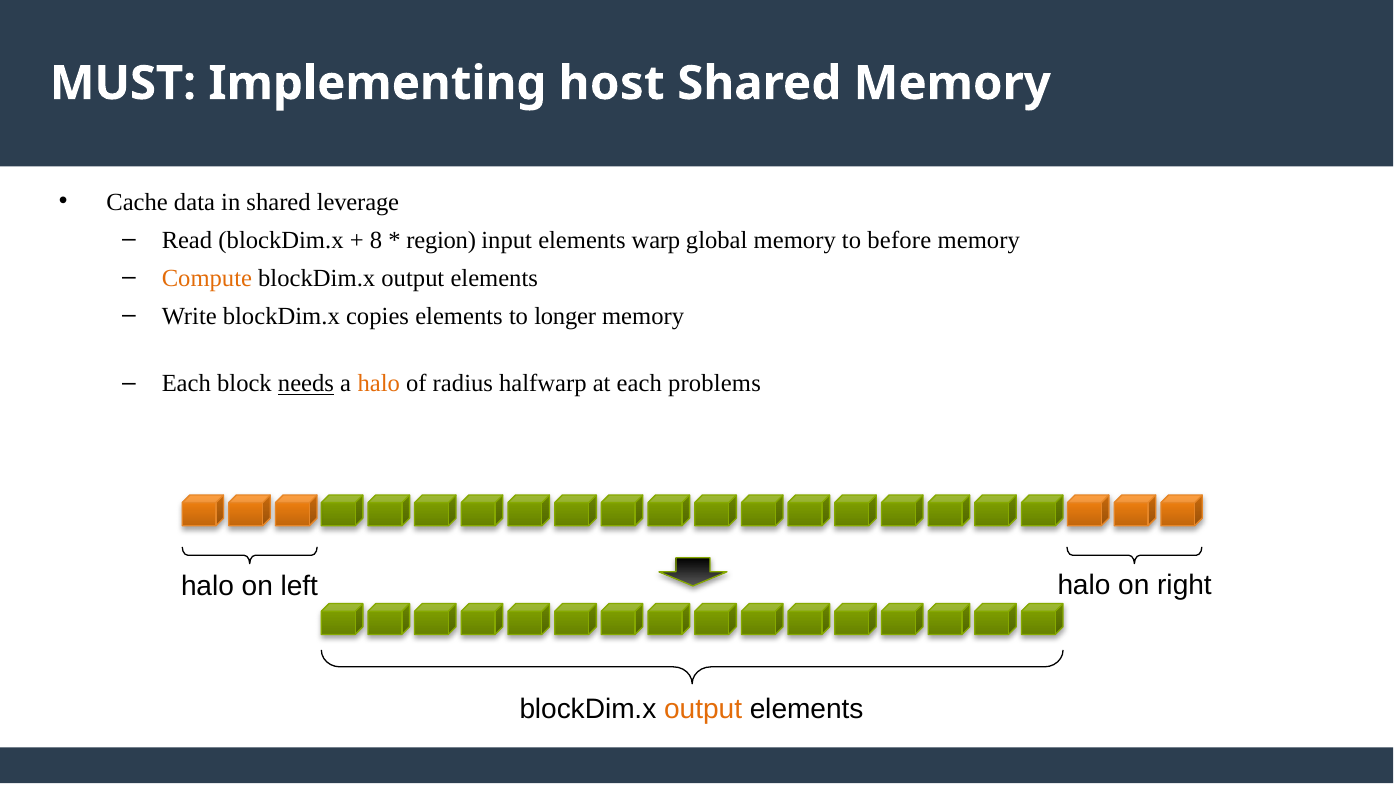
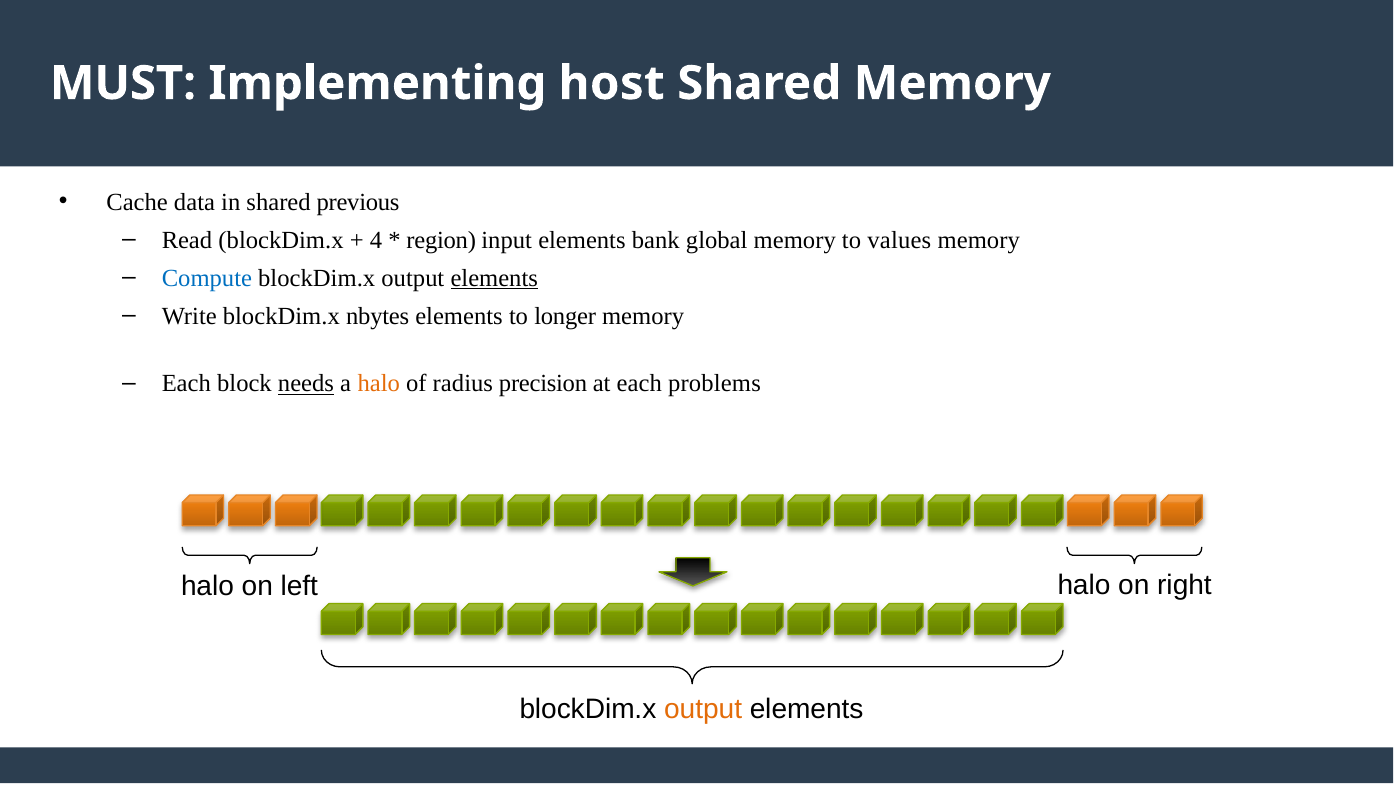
leverage: leverage -> previous (358, 202)
8: 8 -> 4 (376, 240)
warp: warp -> bank (656, 240)
before: before -> values (899, 240)
Compute colour: orange -> blue (207, 278)
elements underline: none -> present (494, 278)
copies: copies -> nbytes (378, 316)
halfwarp: halfwarp -> precision (543, 384)
